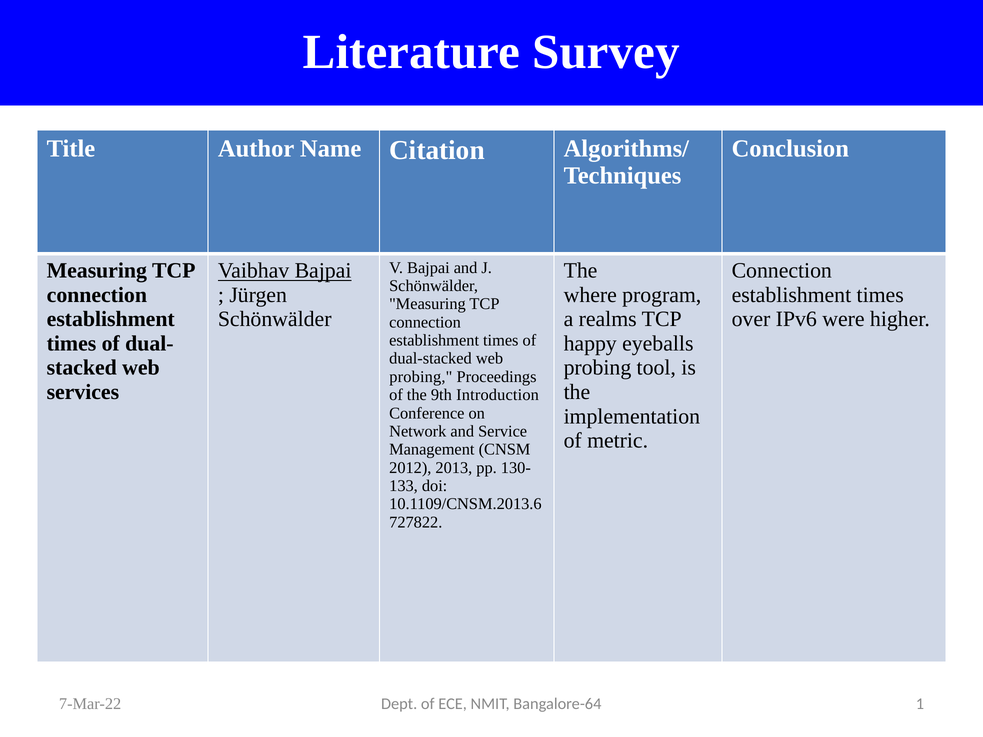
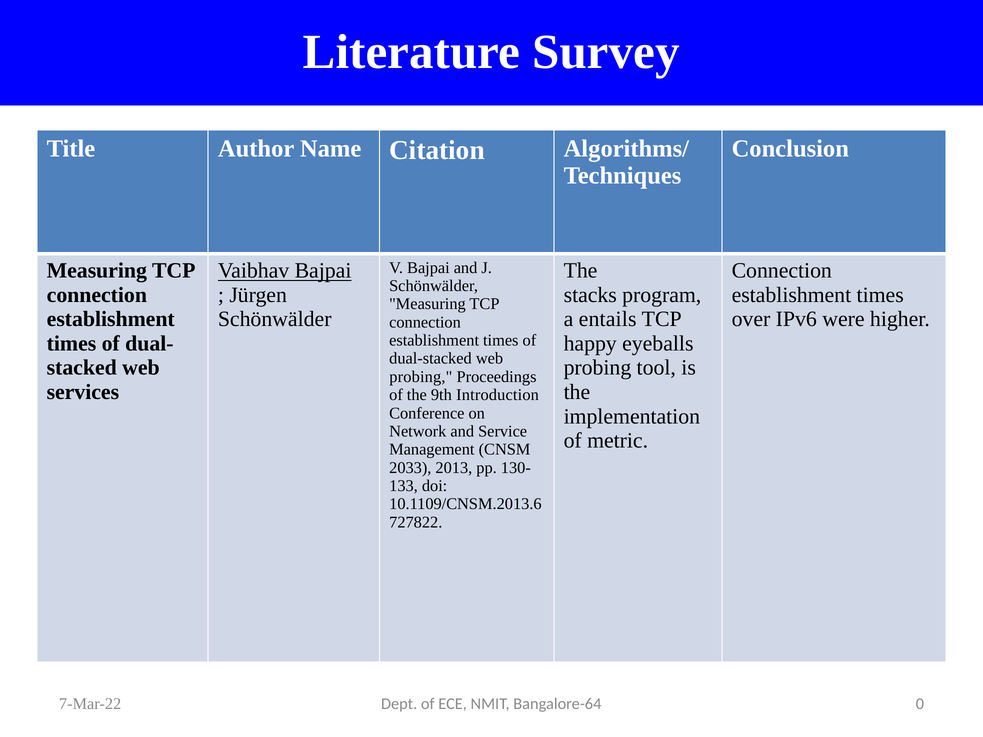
where: where -> stacks (590, 295)
realms: realms -> entails (608, 319)
2012: 2012 -> 2033 (410, 468)
1: 1 -> 0 (920, 704)
